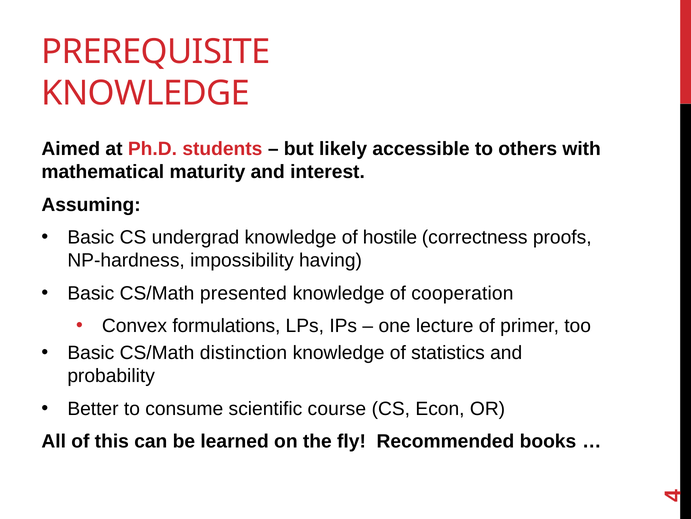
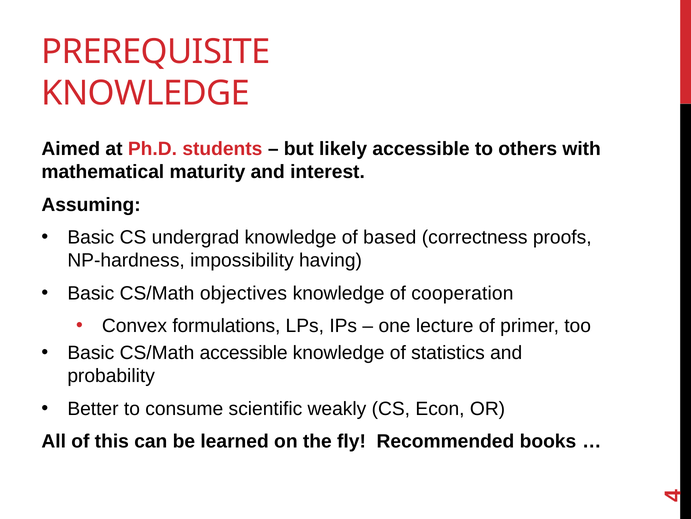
hostile: hostile -> based (390, 237)
presented: presented -> objectives (243, 293)
CS/Math distinction: distinction -> accessible (244, 353)
course: course -> weakly (337, 408)
